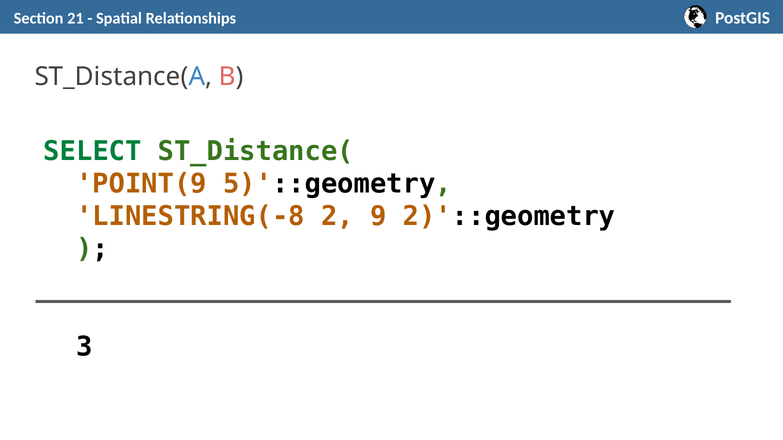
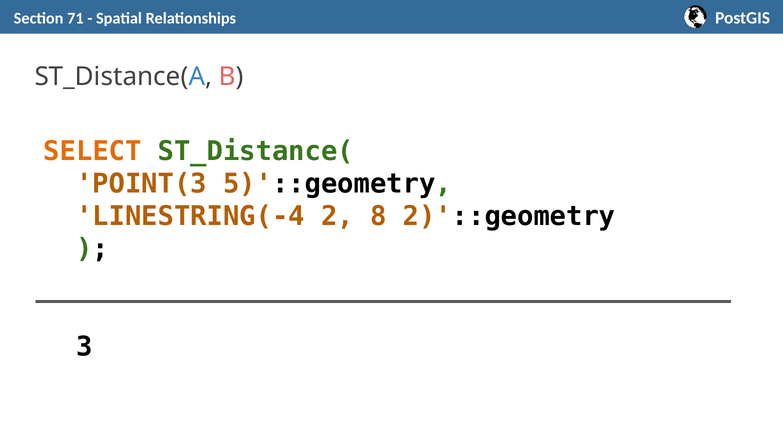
21: 21 -> 71 (75, 18)
SELECT colour: green -> orange (93, 151)
POINT(9: POINT(9 -> POINT(3 (141, 184)
LINESTRING(-8: LINESTRING(-8 -> LINESTRING(-4 (190, 216)
9: 9 -> 8 (378, 216)
